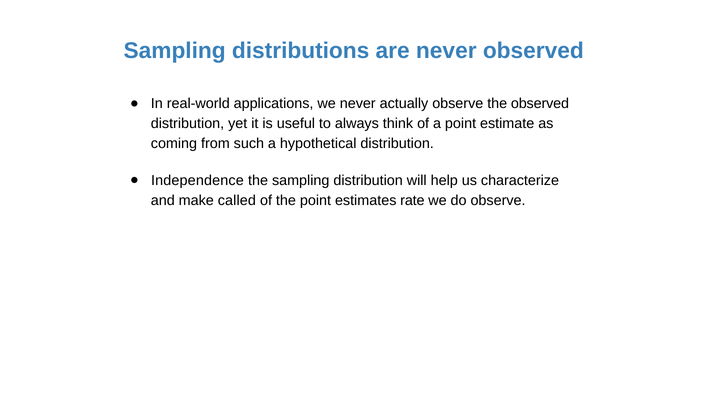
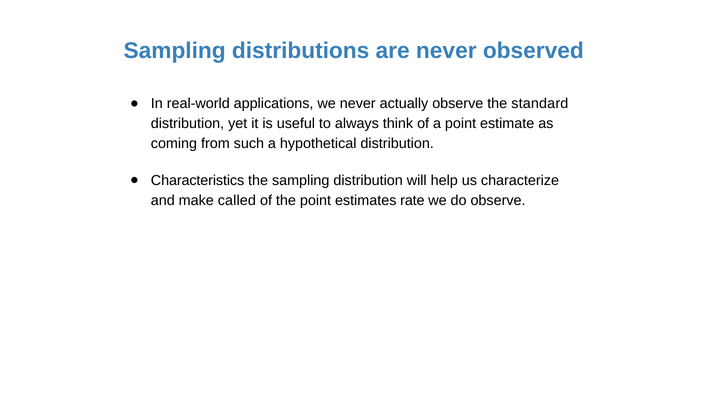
the observed: observed -> standard (540, 104)
Independence: Independence -> Characteristics (198, 180)
